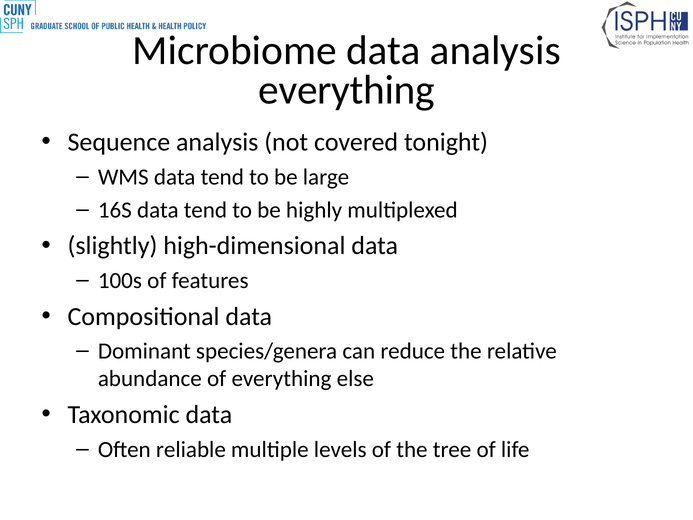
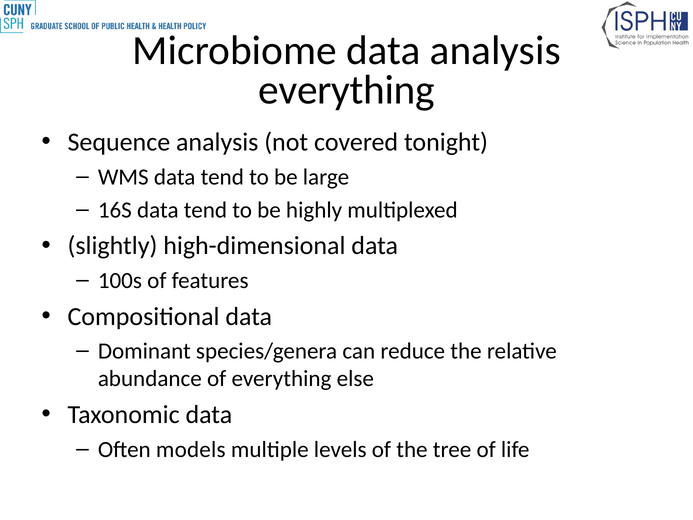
reliable: reliable -> models (191, 449)
